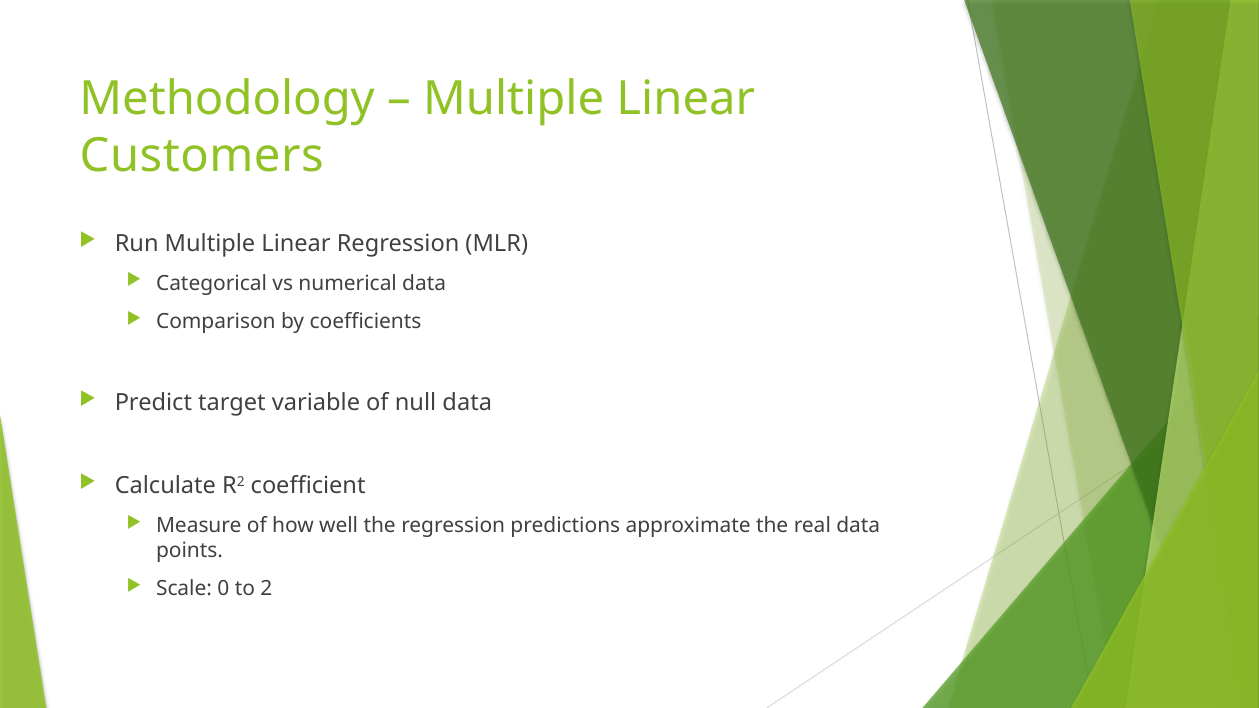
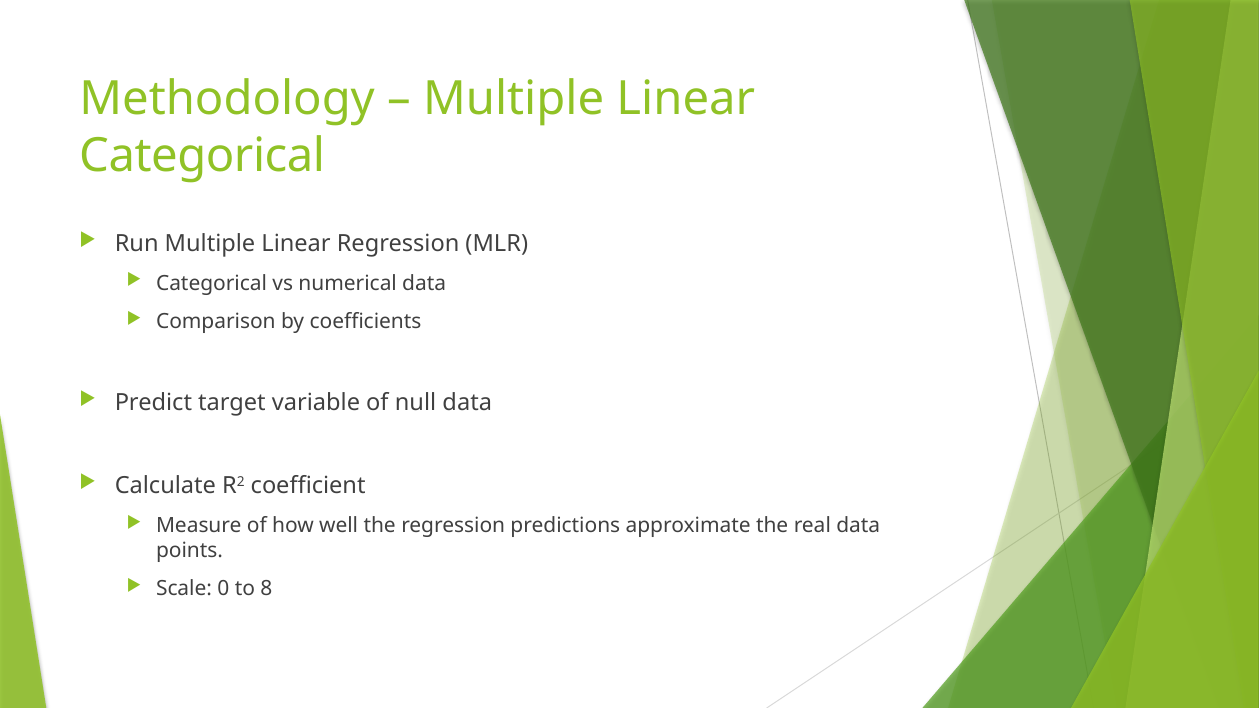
Customers: Customers -> Categorical (202, 156)
2: 2 -> 8 (266, 589)
